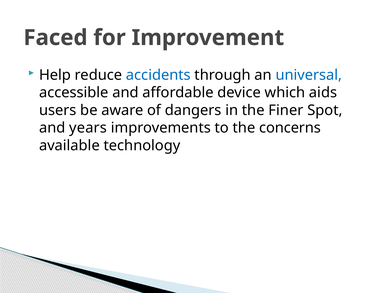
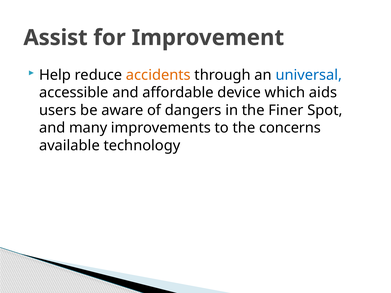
Faced: Faced -> Assist (56, 38)
accidents colour: blue -> orange (158, 75)
years: years -> many (88, 128)
